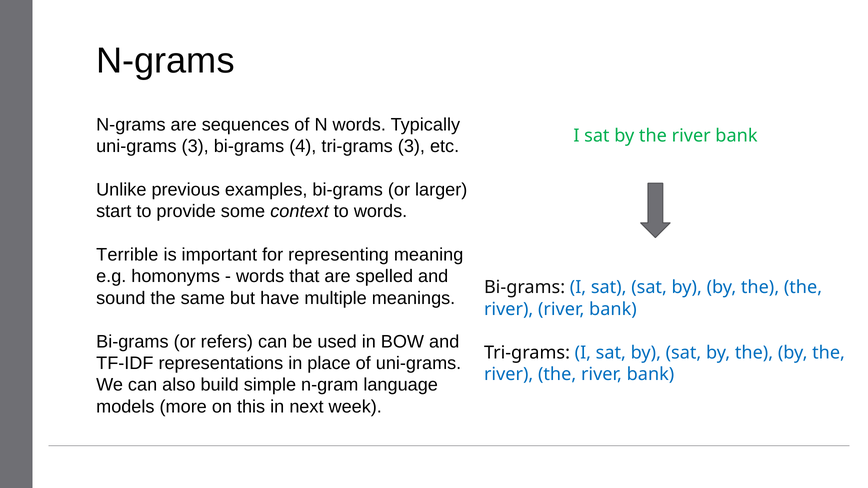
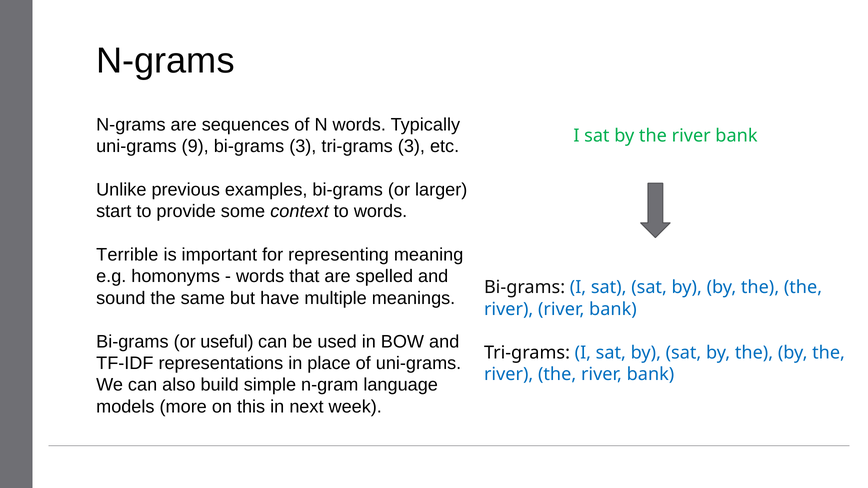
uni-grams 3: 3 -> 9 (195, 146)
bi-grams 4: 4 -> 3 (303, 146)
refers: refers -> useful (227, 342)
